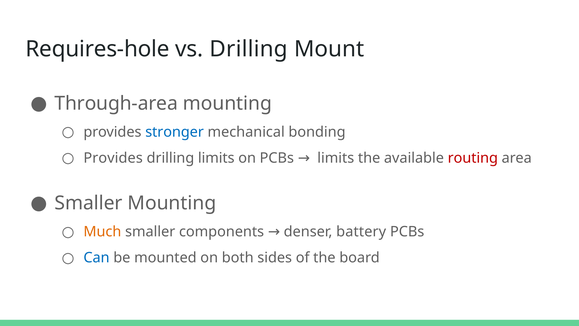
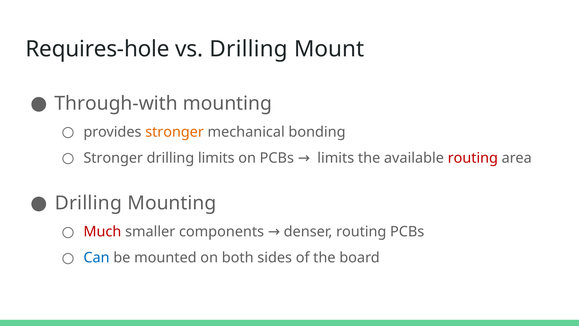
Through-area: Through-area -> Through-with (116, 103)
stronger colour: blue -> orange (175, 132)
Provides: Provides -> Stronger (113, 158)
Smaller: Smaller -> Drilling (88, 203)
Much colour: orange -> red (102, 232)
denser battery: battery -> routing (361, 232)
